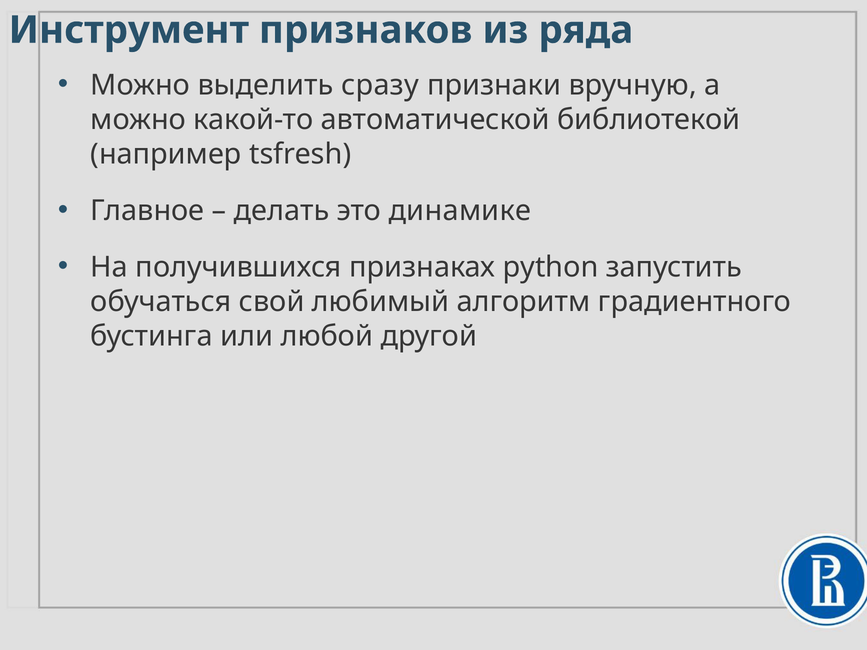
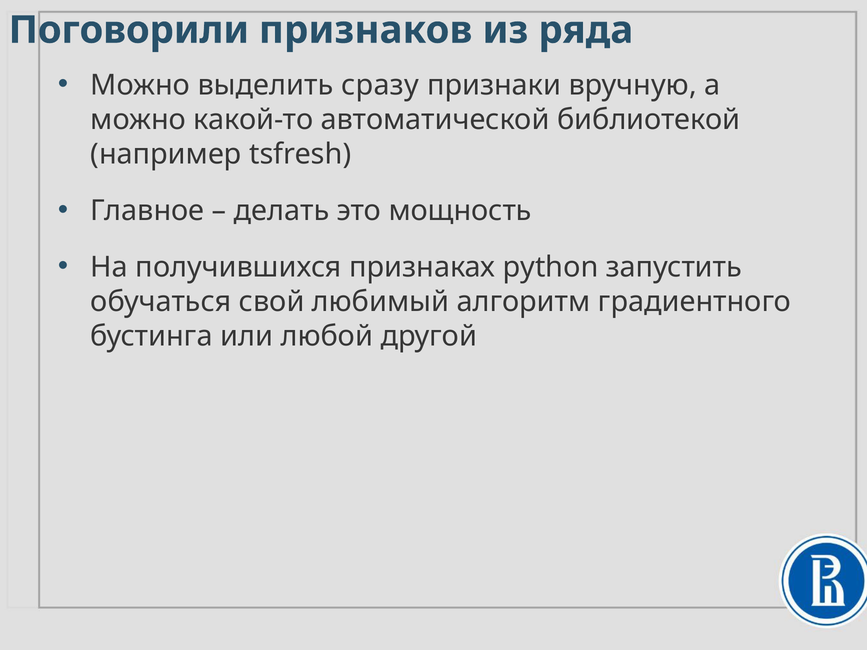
Инструмент: Инструмент -> Поговорили (129, 30)
динамике: динамике -> мощность (460, 211)
